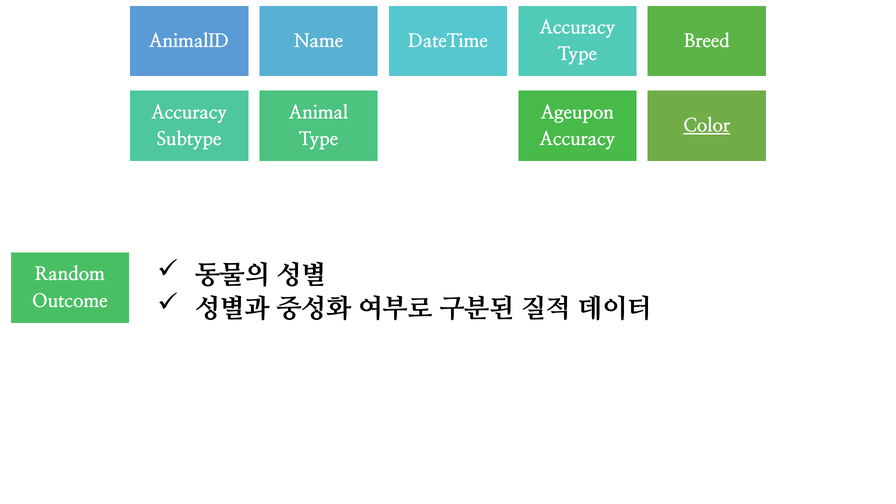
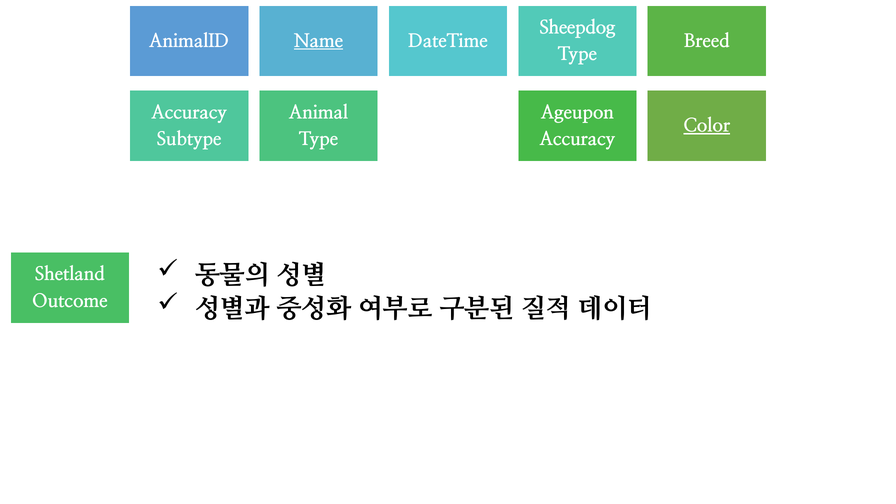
Accuracy: Accuracy -> Sheepdog (577, 28)
Name underline: none -> present (318, 41)
Random: Random -> Shetland (70, 274)
